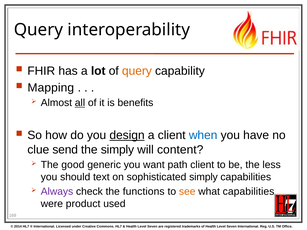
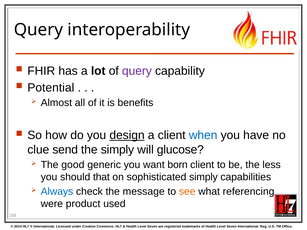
query colour: orange -> purple (137, 71)
Mapping: Mapping -> Potential (51, 88)
all underline: present -> none (80, 103)
content: content -> glucose (180, 150)
path: path -> born (178, 165)
text: text -> that (101, 177)
Always colour: purple -> blue (57, 192)
functions: functions -> message (144, 192)
what capabilities: capabilities -> referencing (249, 192)
